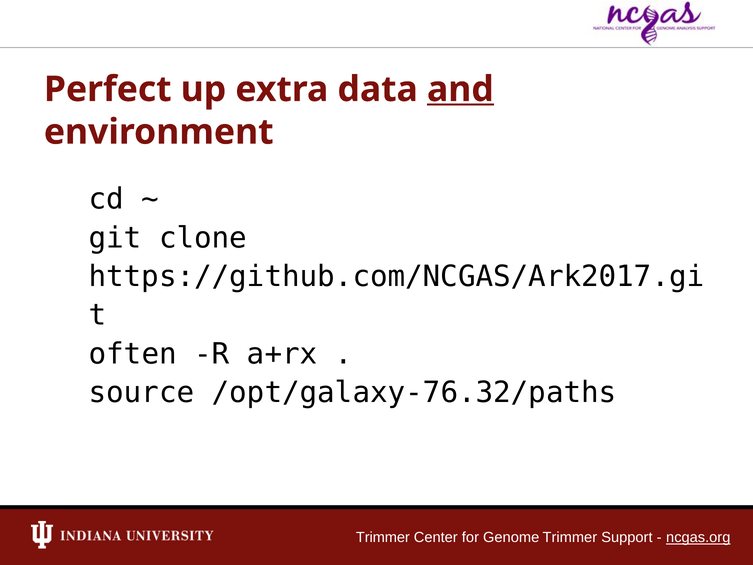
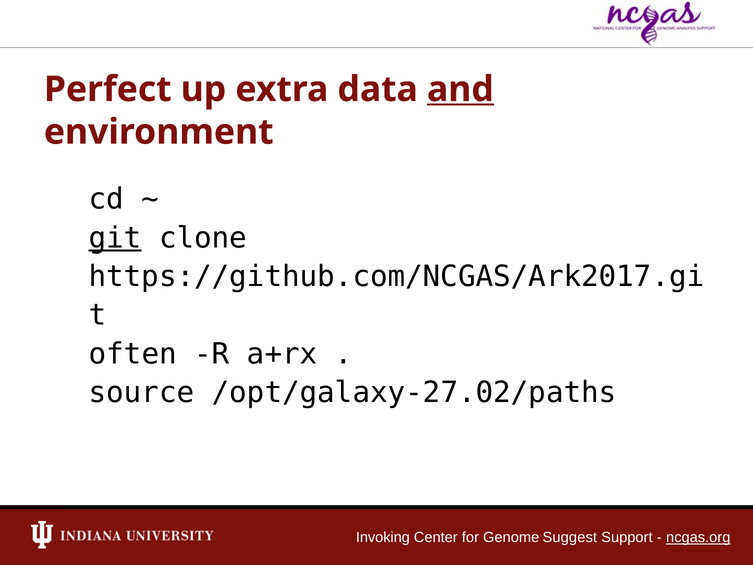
git underline: none -> present (115, 238)
/opt/galaxy-76.32/paths: /opt/galaxy-76.32/paths -> /opt/galaxy-27.02/paths (414, 392)
Trimmer: Trimmer -> Invoking (383, 537)
Genome Trimmer: Trimmer -> Suggest (570, 537)
